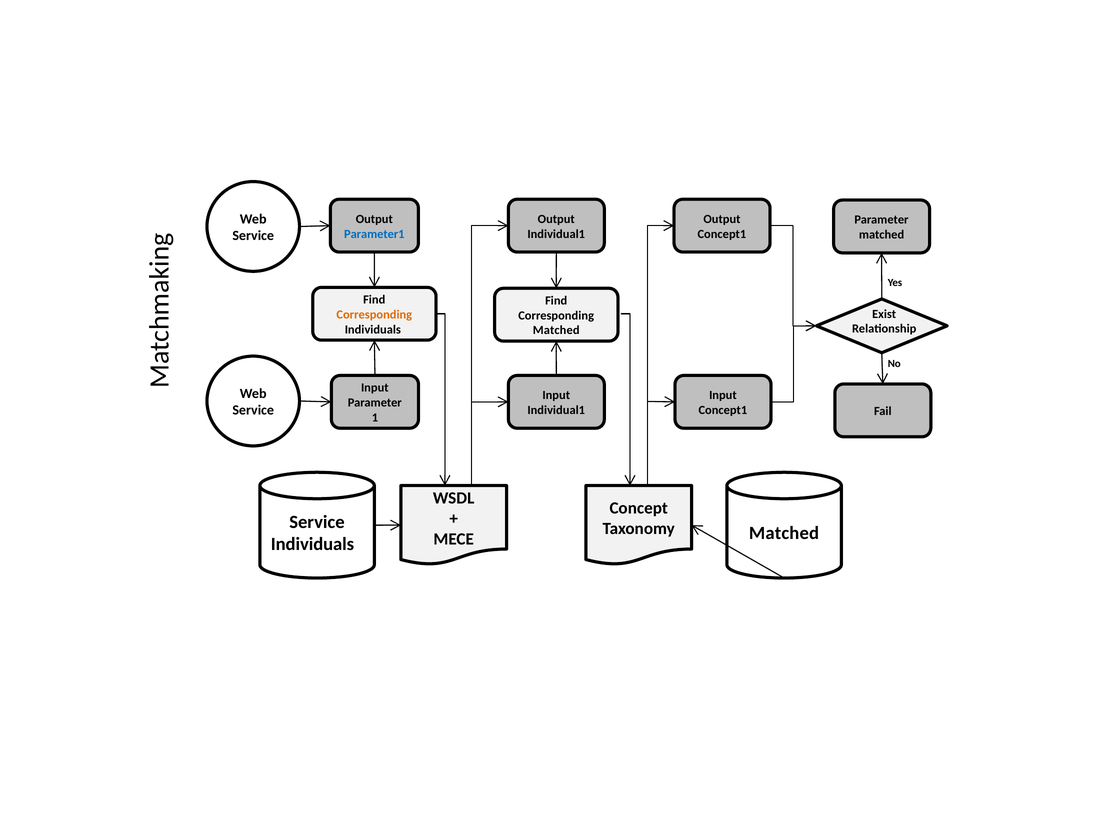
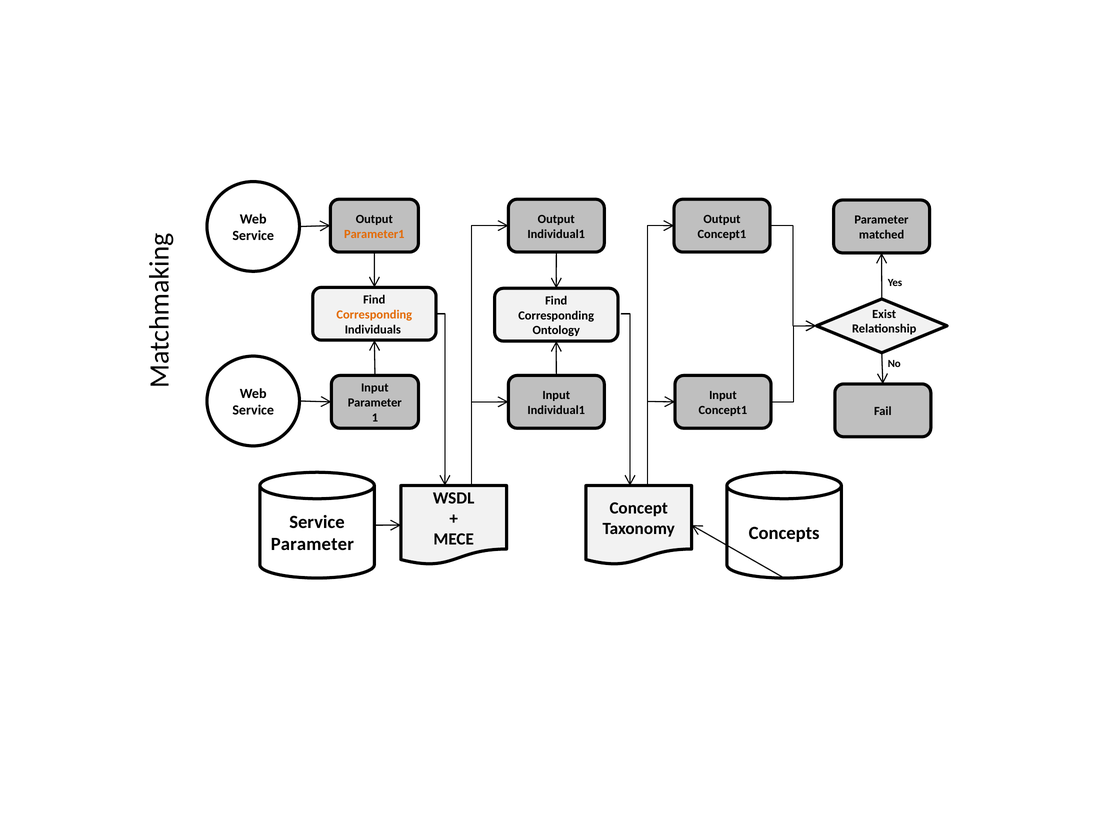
Parameter1 colour: blue -> orange (374, 234)
Matched: Matched -> Ontology (556, 330)
Matched: Matched -> Concepts (784, 533)
Individuals: Individuals -> Parameter (312, 544)
